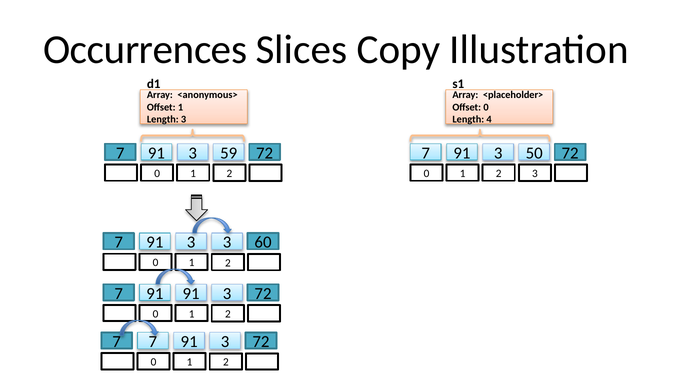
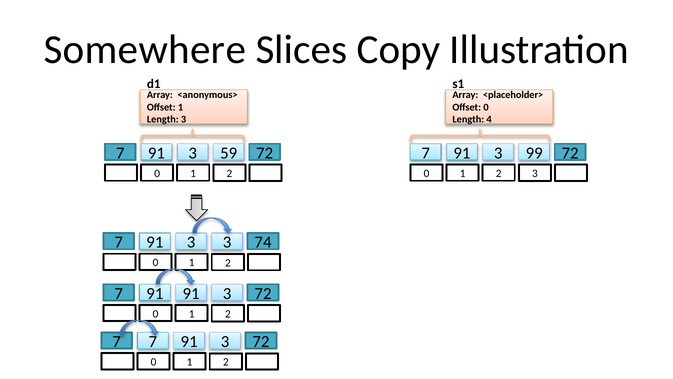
Occurrences: Occurrences -> Somewhere (145, 50)
50: 50 -> 99 (534, 153)
60: 60 -> 74 (263, 242)
